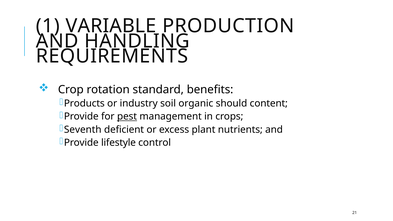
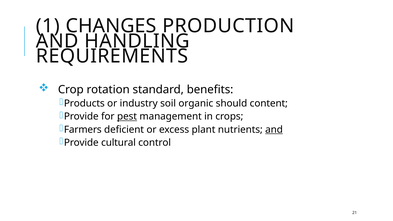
VARIABLE: VARIABLE -> CHANGES (111, 26)
Seventh: Seventh -> Farmers (83, 130)
and underline: none -> present (274, 130)
lifestyle: lifestyle -> cultural (118, 143)
